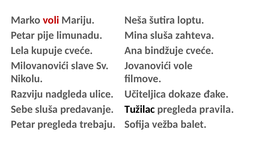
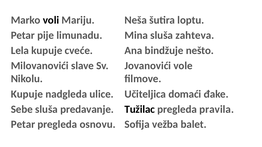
voli colour: red -> black (51, 20)
bindžuje cveće: cveće -> nešto (200, 51)
Razviju: Razviju -> Kupuje (27, 94)
dokaze: dokaze -> domaći (185, 94)
trebaju: trebaju -> osnovu (98, 125)
